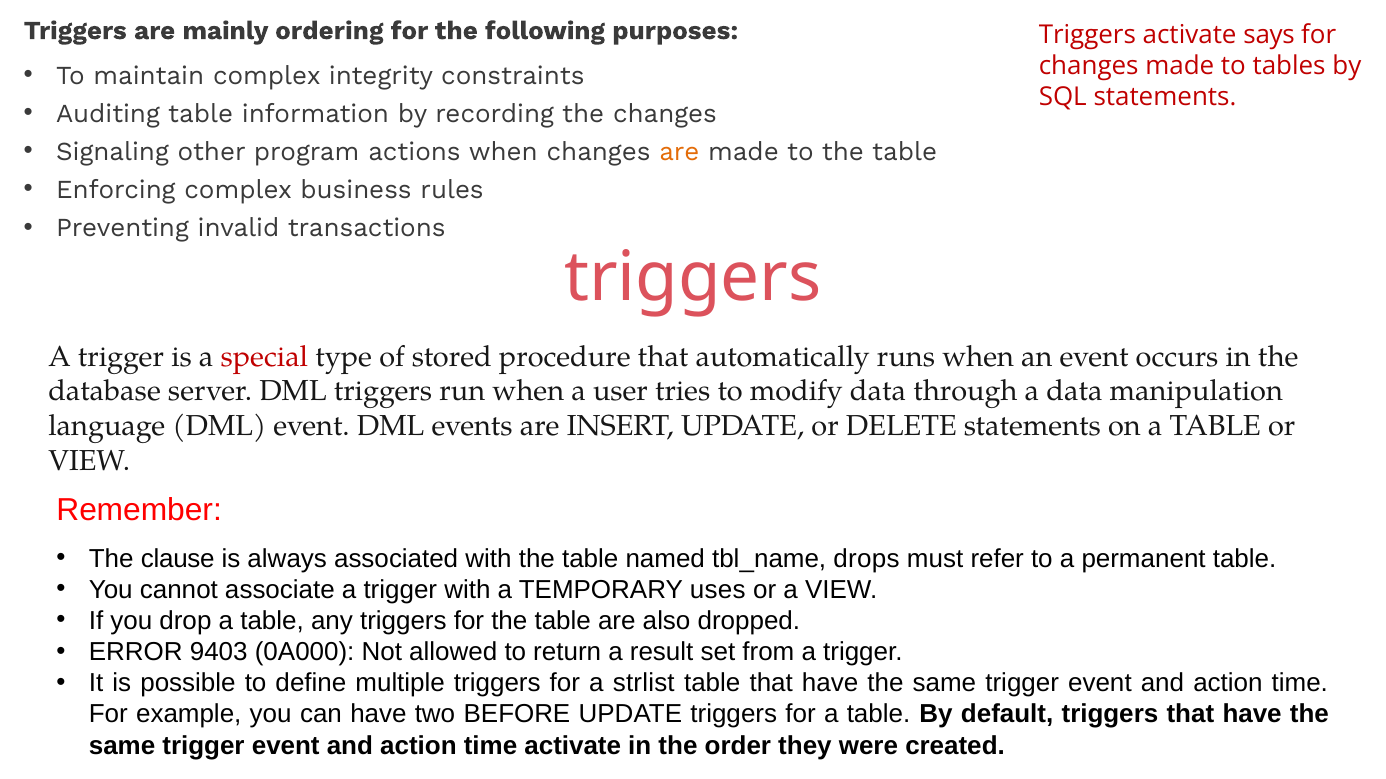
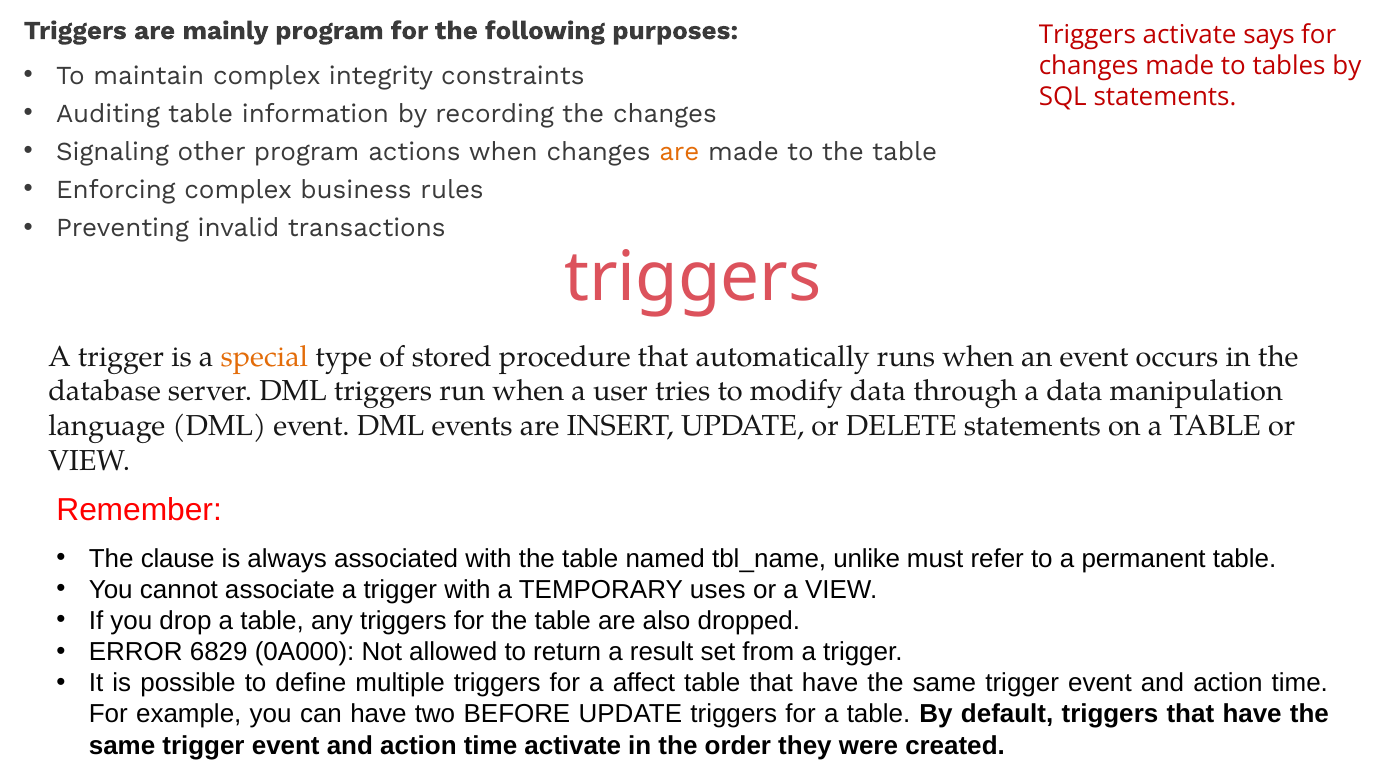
mainly ordering: ordering -> program (329, 31)
special colour: red -> orange (264, 357)
drops: drops -> unlike (867, 559)
9403: 9403 -> 6829 (219, 652)
strlist: strlist -> affect (644, 684)
